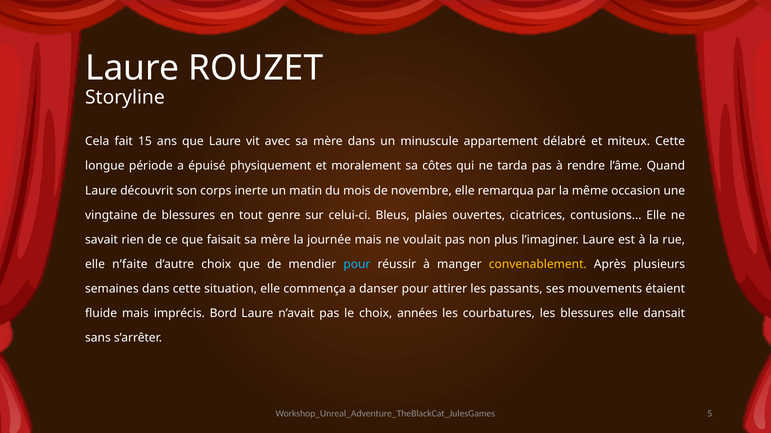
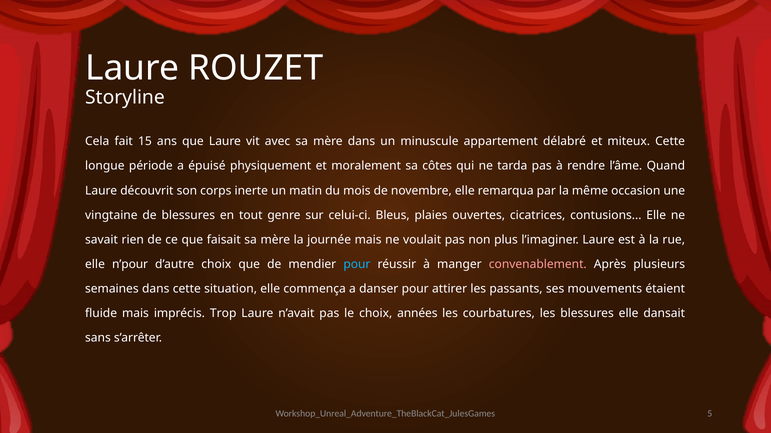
n’faite: n’faite -> n’pour (130, 265)
convenablement colour: yellow -> pink (538, 265)
Bord: Bord -> Trop (223, 314)
